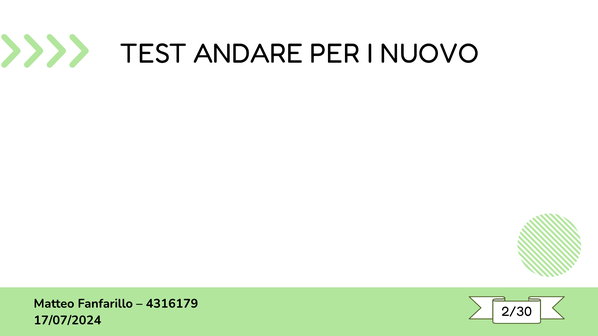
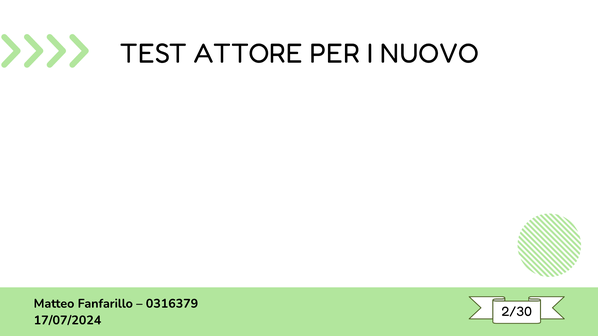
ANDARE: ANDARE -> ATTORE (248, 53)
4316179: 4316179 -> 0316379 (172, 304)
